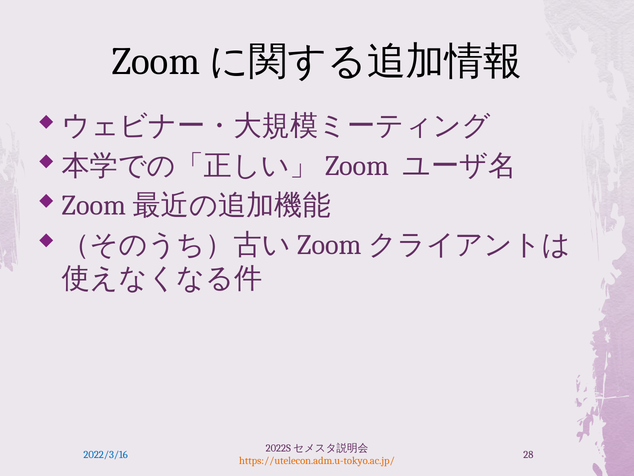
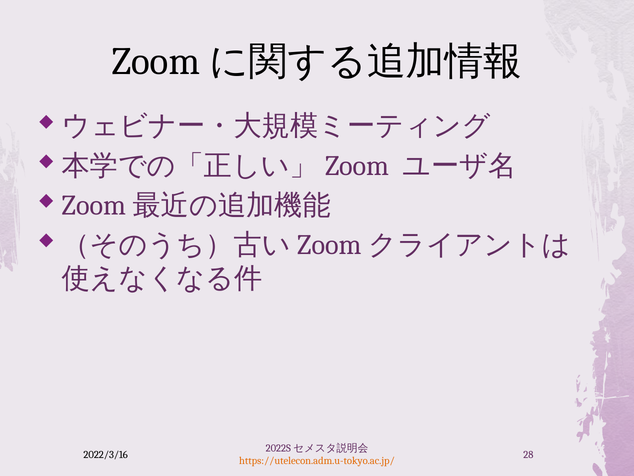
2022/3/16 colour: blue -> black (106, 454)
